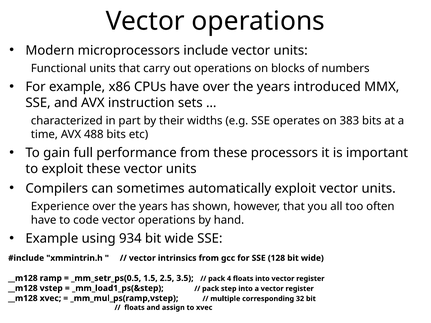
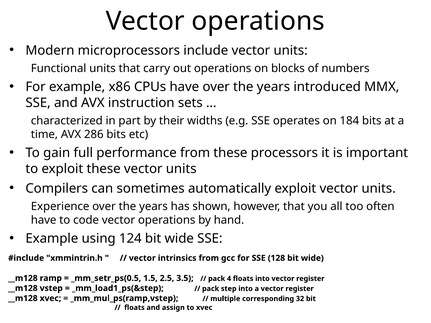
383: 383 -> 184 (349, 121)
488: 488 -> 286 (94, 134)
934: 934 -> 124 (130, 239)
